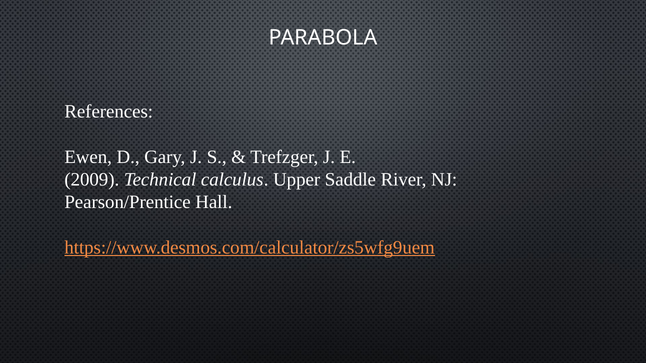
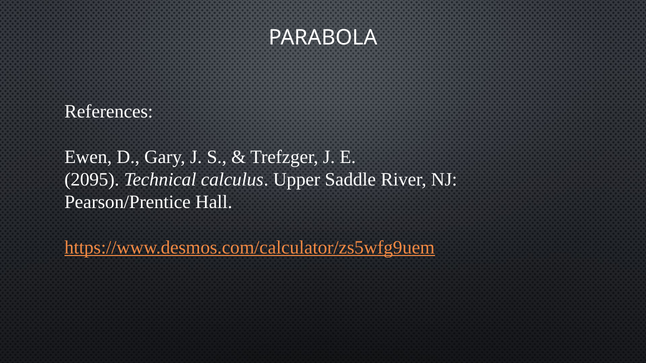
2009: 2009 -> 2095 (92, 180)
